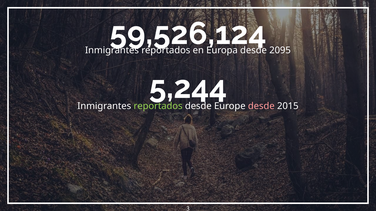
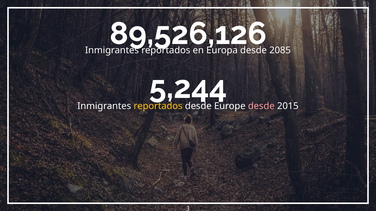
59,526,124: 59,526,124 -> 89,526,126 (188, 34)
2095: 2095 -> 2085 (280, 50)
reportados colour: light green -> yellow (158, 106)
